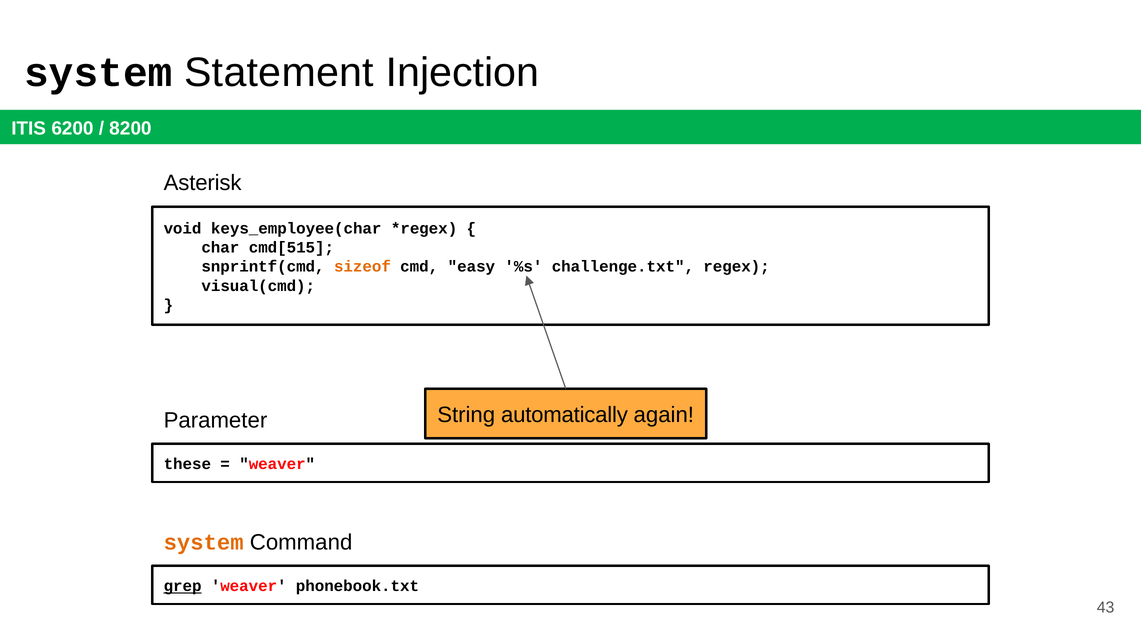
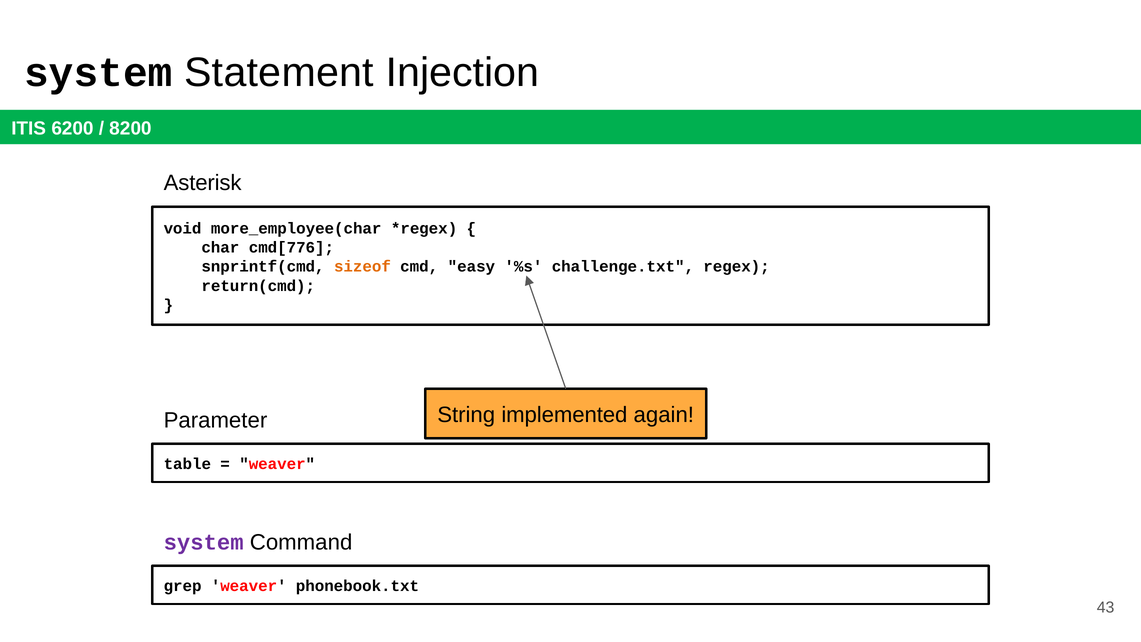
keys_employee(char: keys_employee(char -> more_employee(char (296, 229)
cmd[515: cmd[515 -> cmd[776 (291, 248)
visual(cmd: visual(cmd -> return(cmd (258, 286)
automatically: automatically -> implemented (564, 415)
these: these -> table (187, 464)
system colour: orange -> purple (204, 542)
grep underline: present -> none (183, 586)
